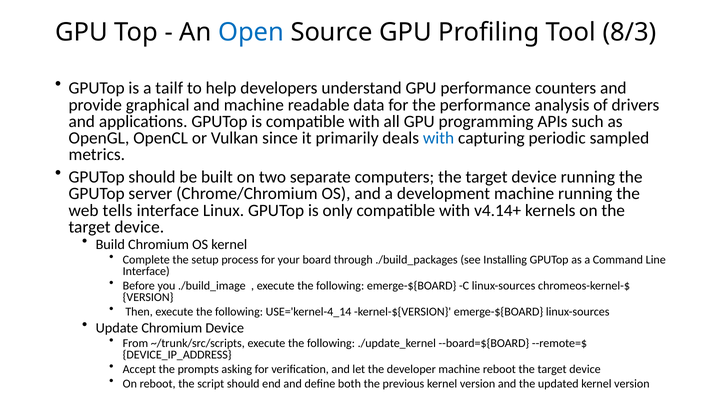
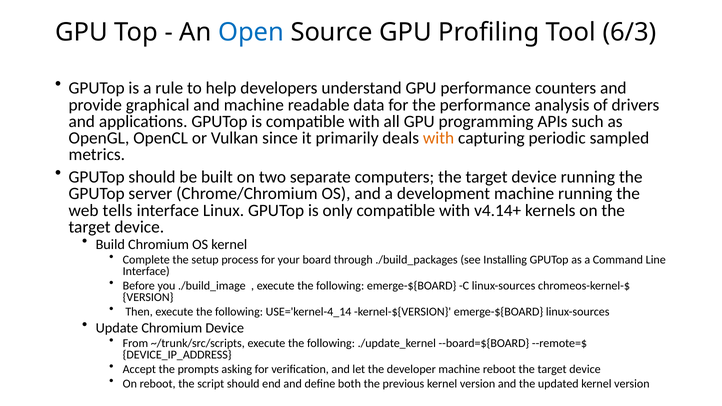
8/3: 8/3 -> 6/3 (630, 32)
tailf: tailf -> rule (169, 88)
with colour: blue -> orange (439, 138)
